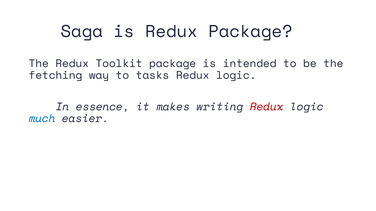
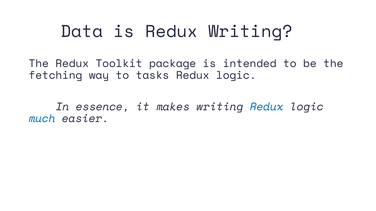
Saga: Saga -> Data (82, 32)
Redux Package: Package -> Writing (250, 32)
Redux colour: red -> blue (267, 107)
